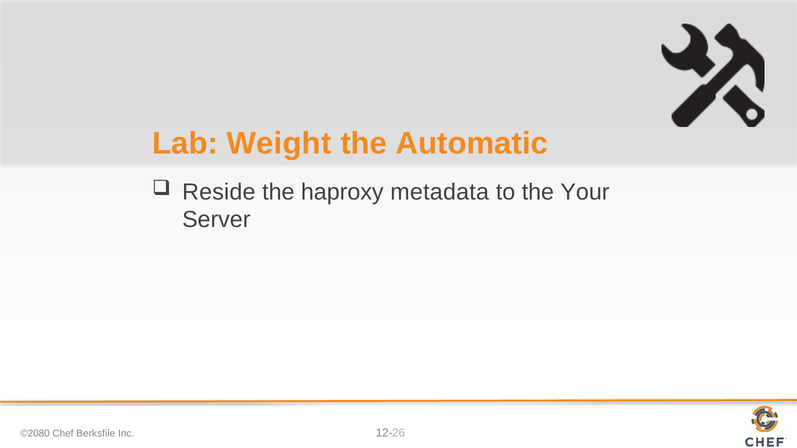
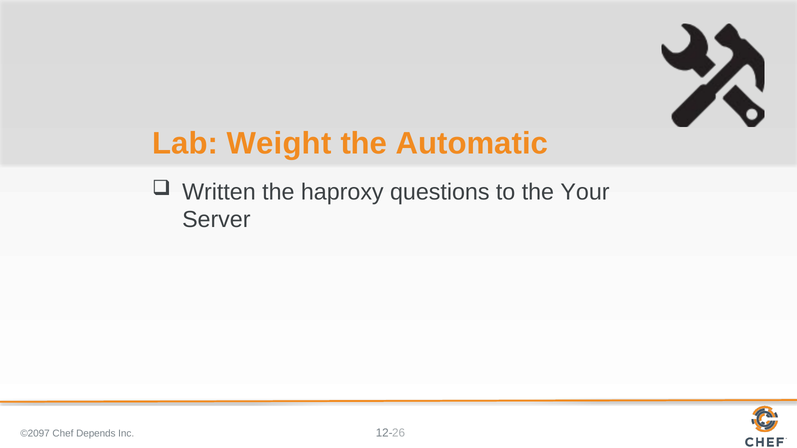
Reside: Reside -> Written (219, 192)
metadata: metadata -> questions (440, 192)
©2080: ©2080 -> ©2097 (35, 434)
Berksfile: Berksfile -> Depends (96, 434)
